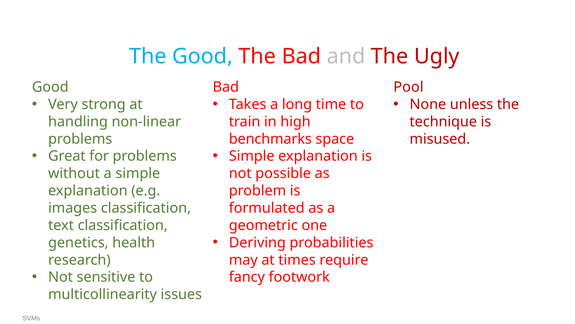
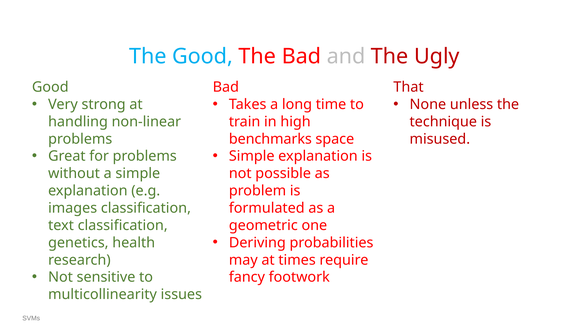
Pool: Pool -> That (409, 87)
